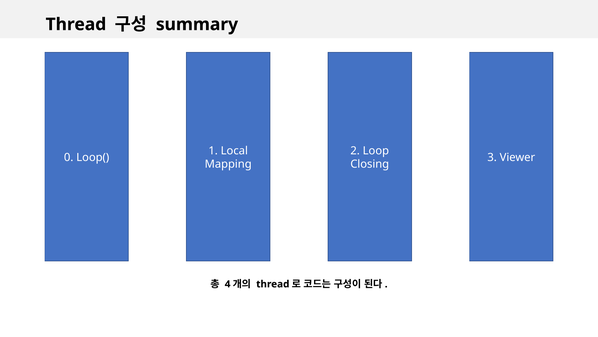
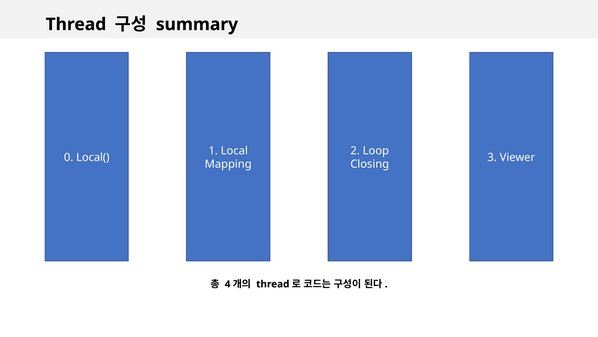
Loop(: Loop( -> Local( (93, 157)
